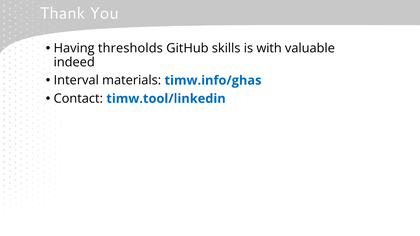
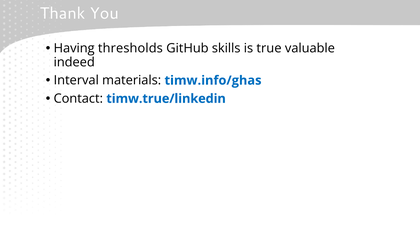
with: with -> true (269, 48)
timw.tool/linkedin: timw.tool/linkedin -> timw.true/linkedin (166, 99)
